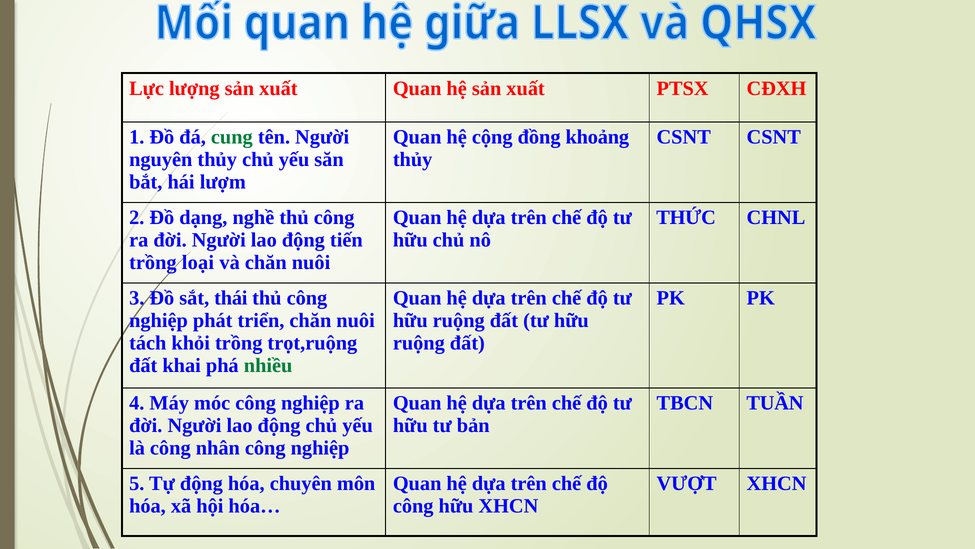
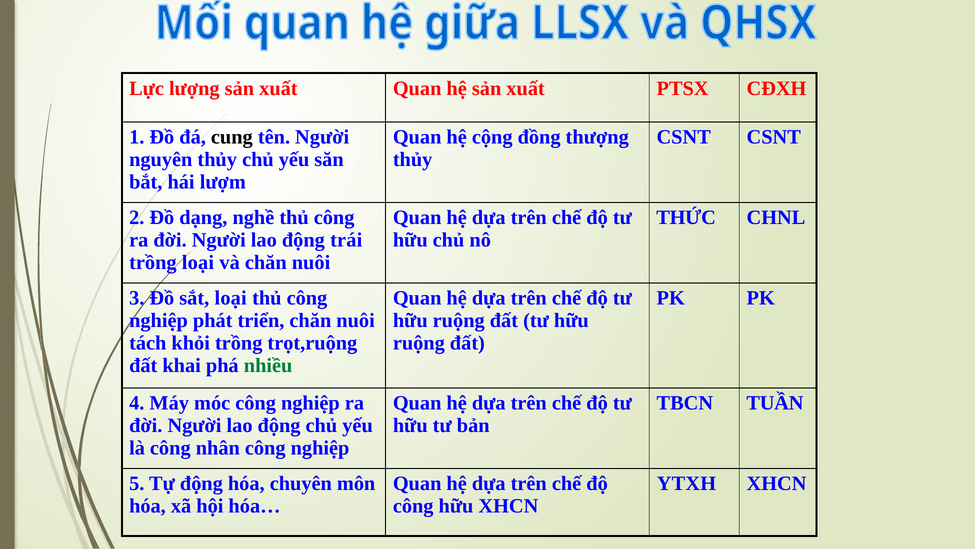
cung colour: green -> black (232, 137)
khoảng: khoảng -> thượng (597, 137)
tiến: tiến -> trái (346, 240)
sắt thái: thái -> loại (231, 298)
VƯỢT: VƯỢT -> YTXH (686, 483)
